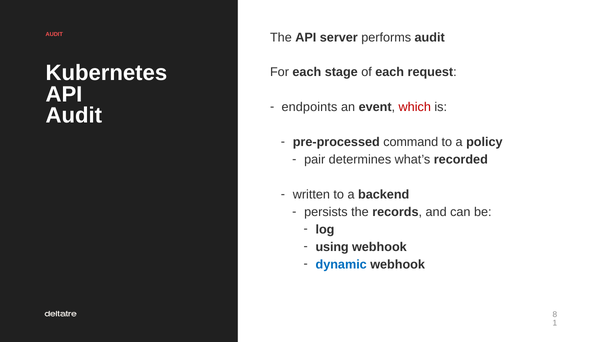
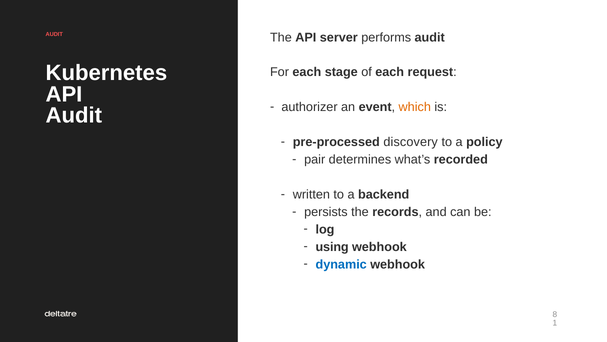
endpoints: endpoints -> authorizer (309, 107)
which colour: red -> orange (415, 107)
command: command -> discovery (411, 142)
